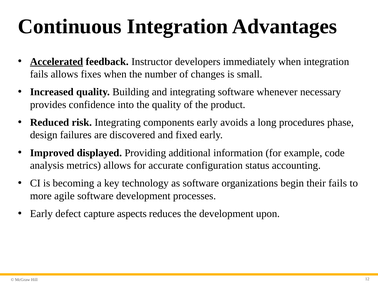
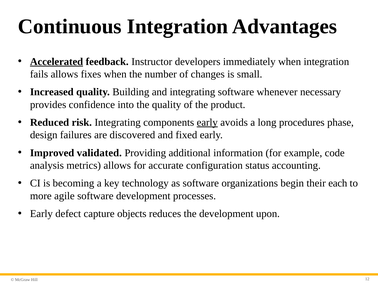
early underline: none -> present (207, 123)
displayed: displayed -> validated (99, 153)
their fails: fails -> each (338, 184)
aspects: aspects -> objects (132, 214)
